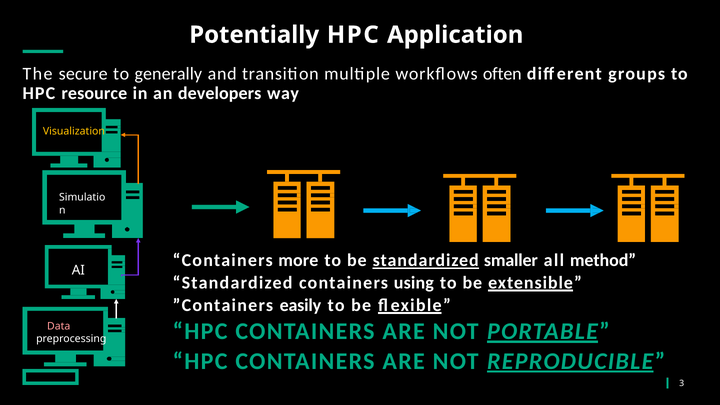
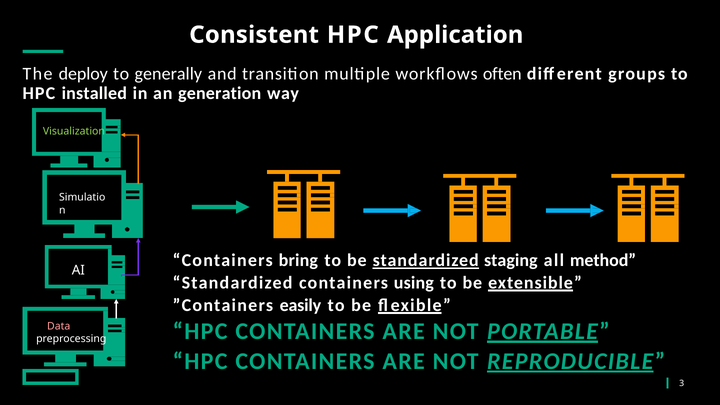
Potentially: Potentially -> Consistent (254, 35)
secure: secure -> deploy (83, 74)
resource: resource -> installed (94, 93)
developers: developers -> generation (220, 93)
Visualization colour: yellow -> light green (74, 131)
more: more -> bring (298, 260)
smaller: smaller -> staging (511, 260)
